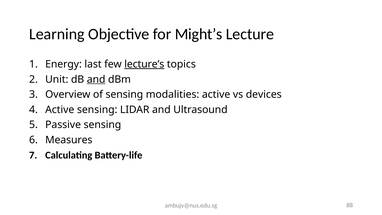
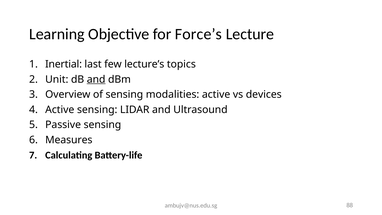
Might’s: Might’s -> Force’s (198, 34)
Energy: Energy -> Inertial (64, 64)
lecture’s underline: present -> none (144, 64)
